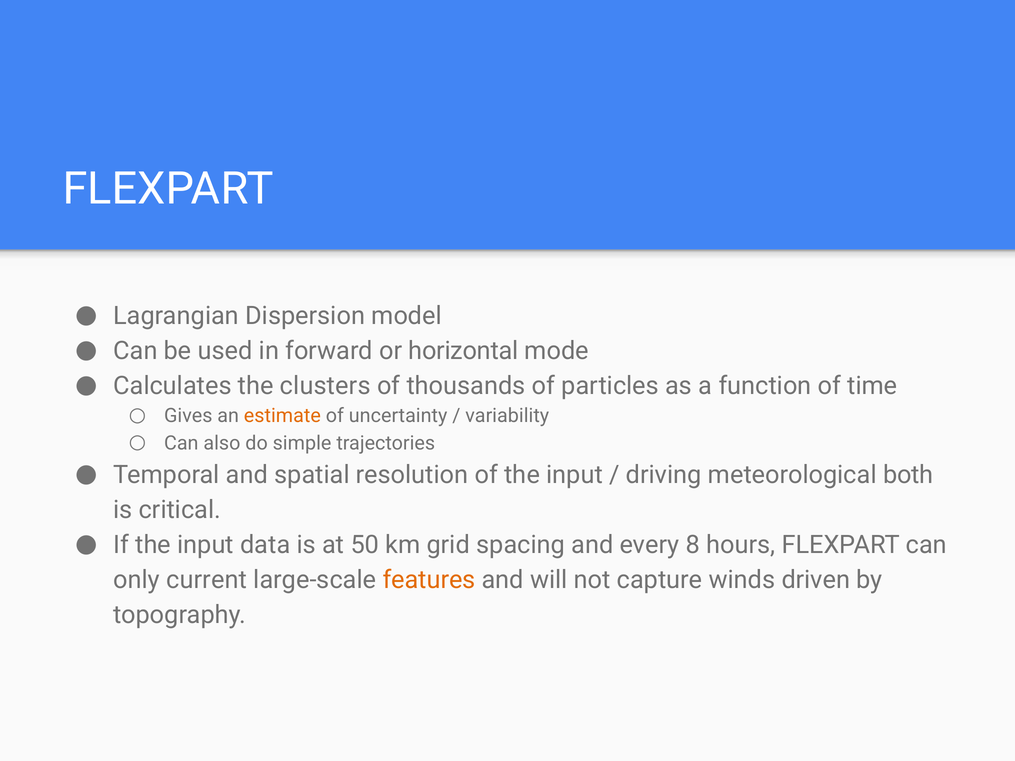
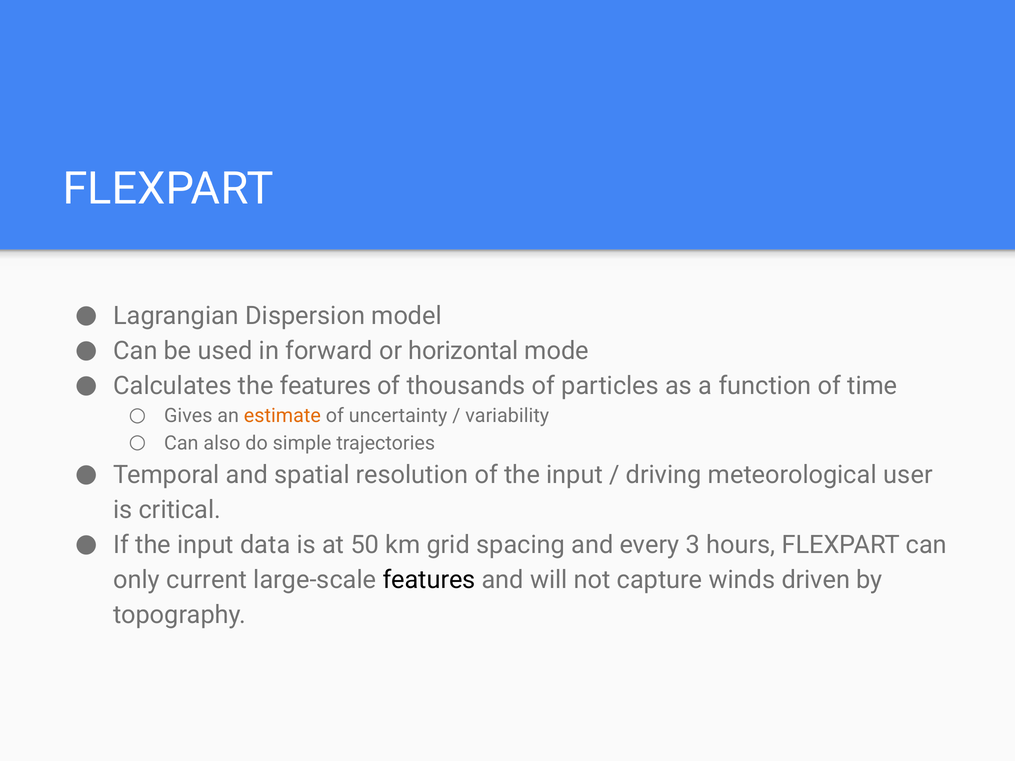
the clusters: clusters -> features (325, 386)
both: both -> user (908, 475)
8: 8 -> 3 (693, 545)
features colour: orange -> black (429, 580)
